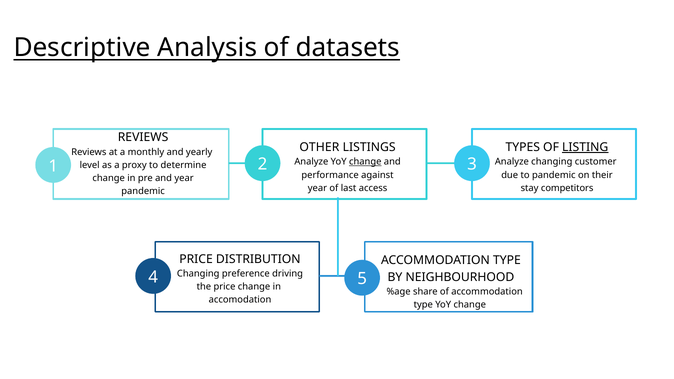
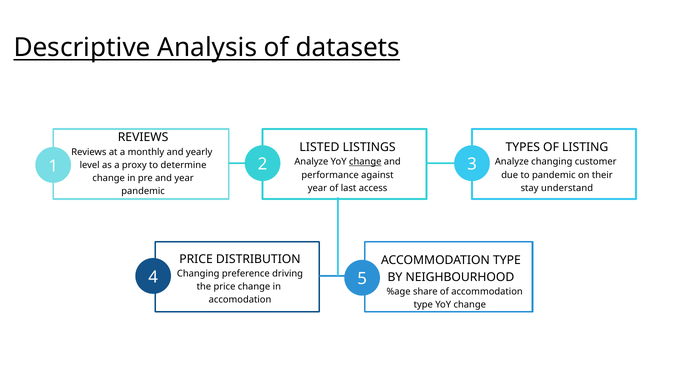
OTHER: OTHER -> LISTED (319, 147)
LISTING underline: present -> none (585, 147)
competitors: competitors -> understand (567, 188)
